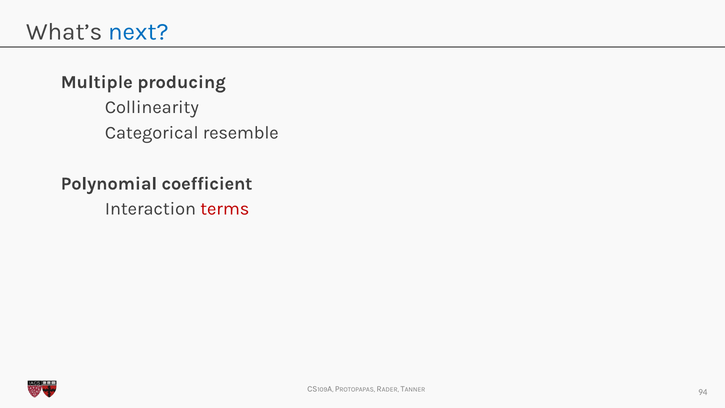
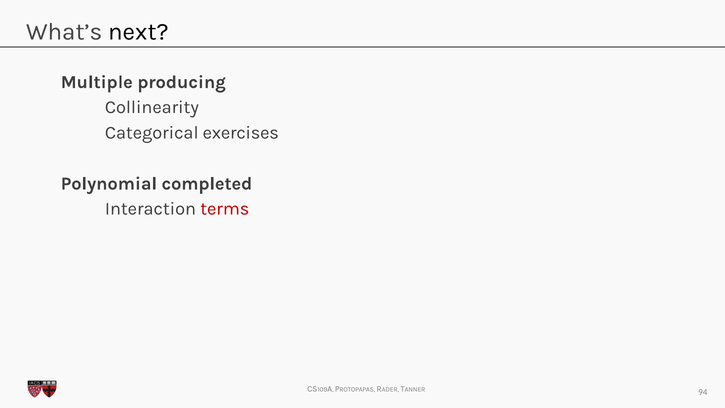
next colour: blue -> black (138, 32)
resemble: resemble -> exercises (241, 133)
coefficient: coefficient -> completed (207, 183)
